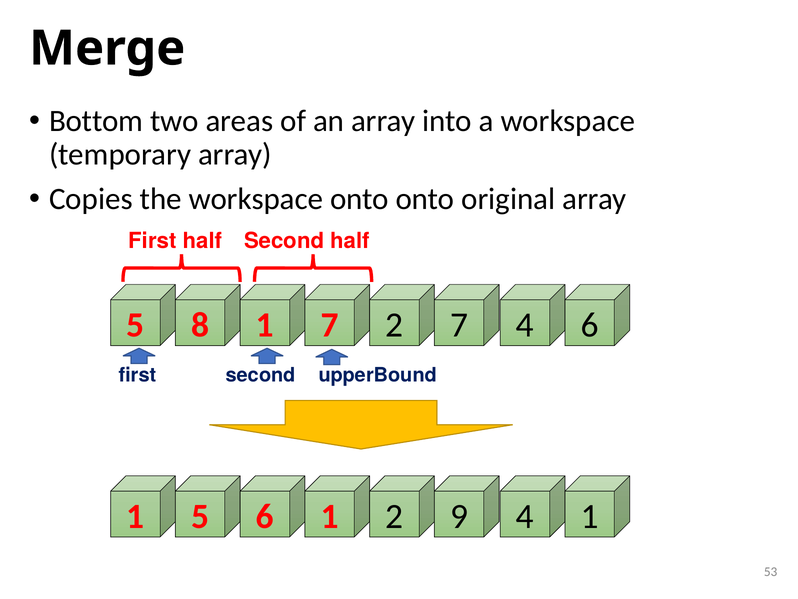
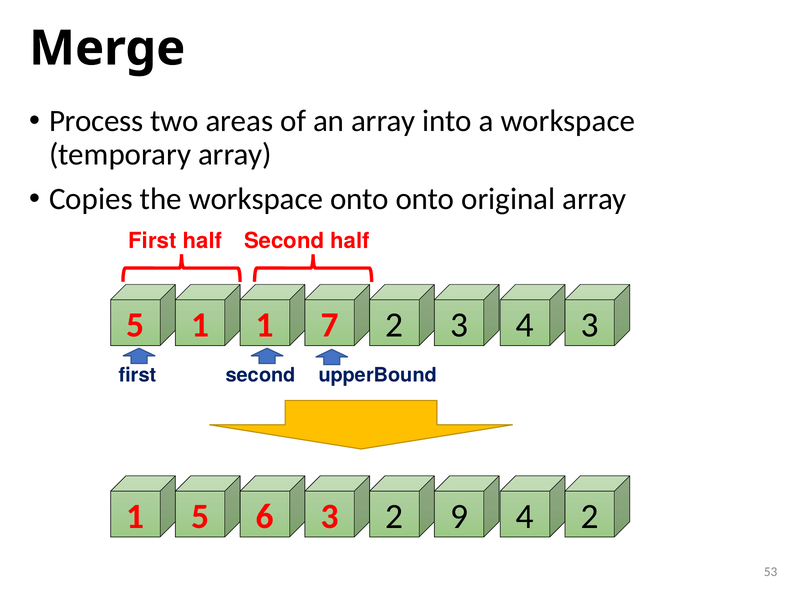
Bottom: Bottom -> Process (96, 121)
5 8: 8 -> 1 (200, 325)
2 7: 7 -> 3 (459, 325)
4 6: 6 -> 3 (590, 325)
6 1: 1 -> 3 (330, 516)
4 1: 1 -> 2 (590, 516)
